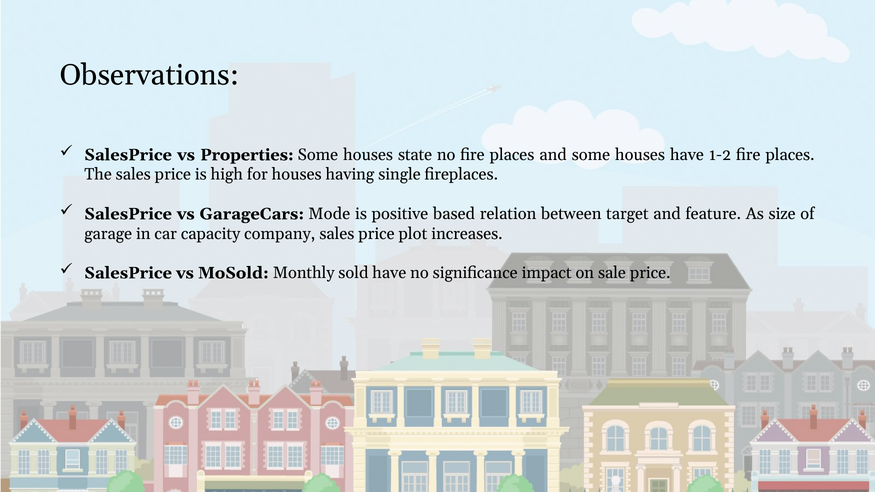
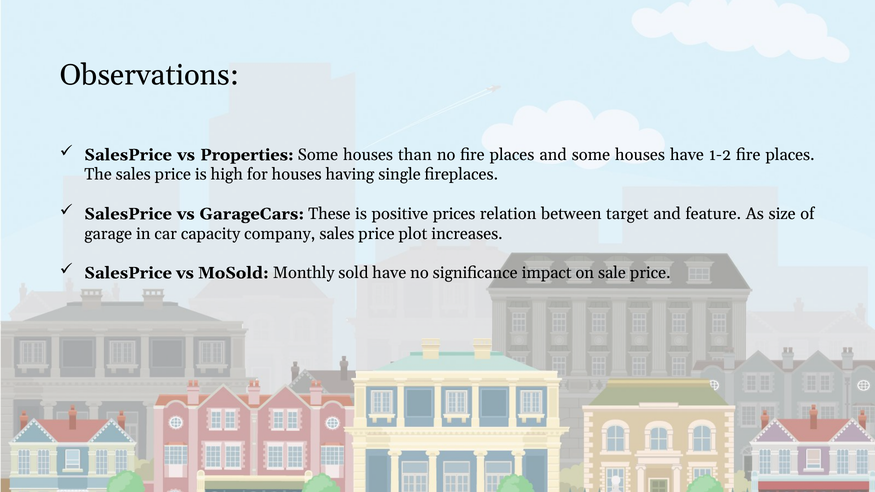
state: state -> than (415, 155)
Mode: Mode -> These (329, 214)
based: based -> prices (454, 214)
